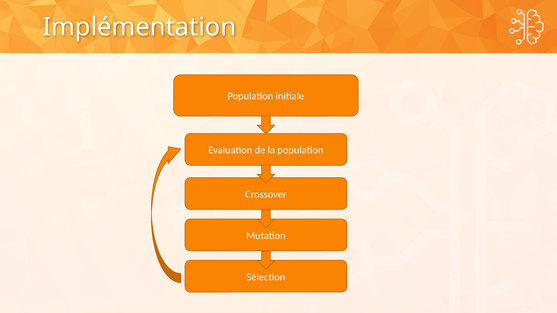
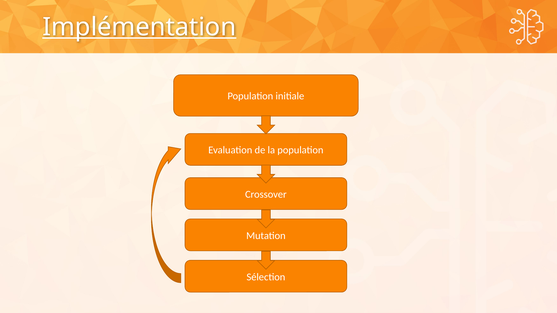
Implémentation underline: none -> present (139, 27)
